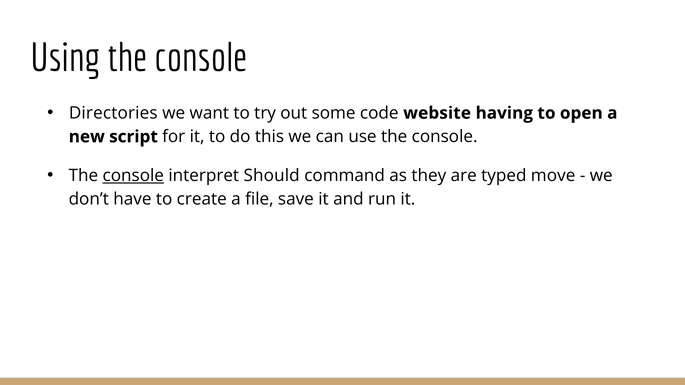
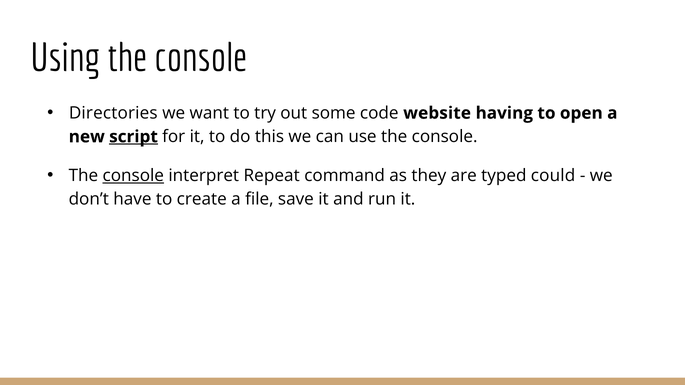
script underline: none -> present (134, 137)
Should: Should -> Repeat (272, 176)
move: move -> could (553, 176)
